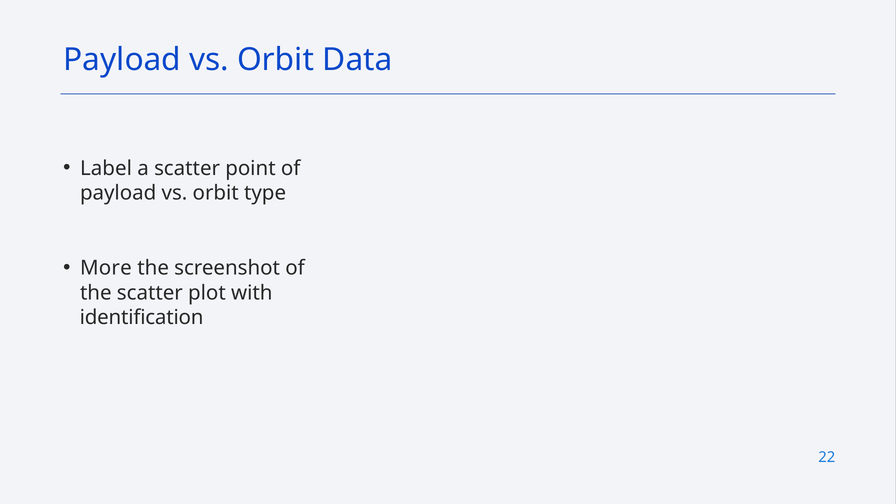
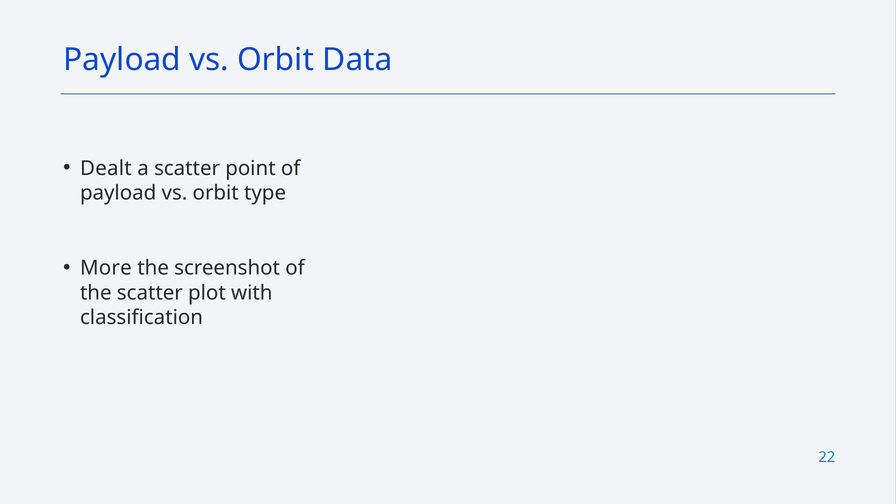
Label: Label -> Dealt (106, 168)
identification: identification -> classification (142, 317)
